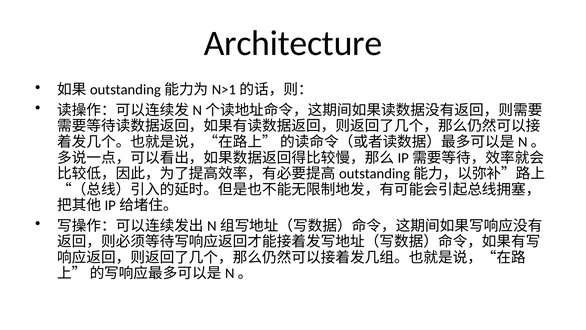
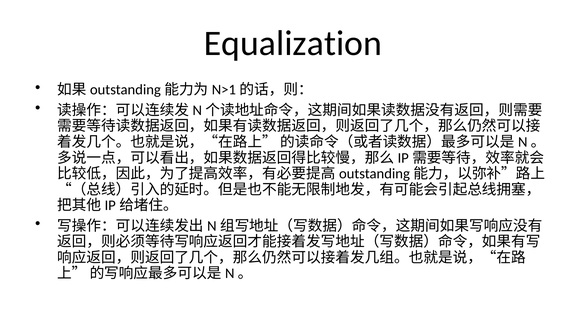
Architecture: Architecture -> Equalization (293, 43)
